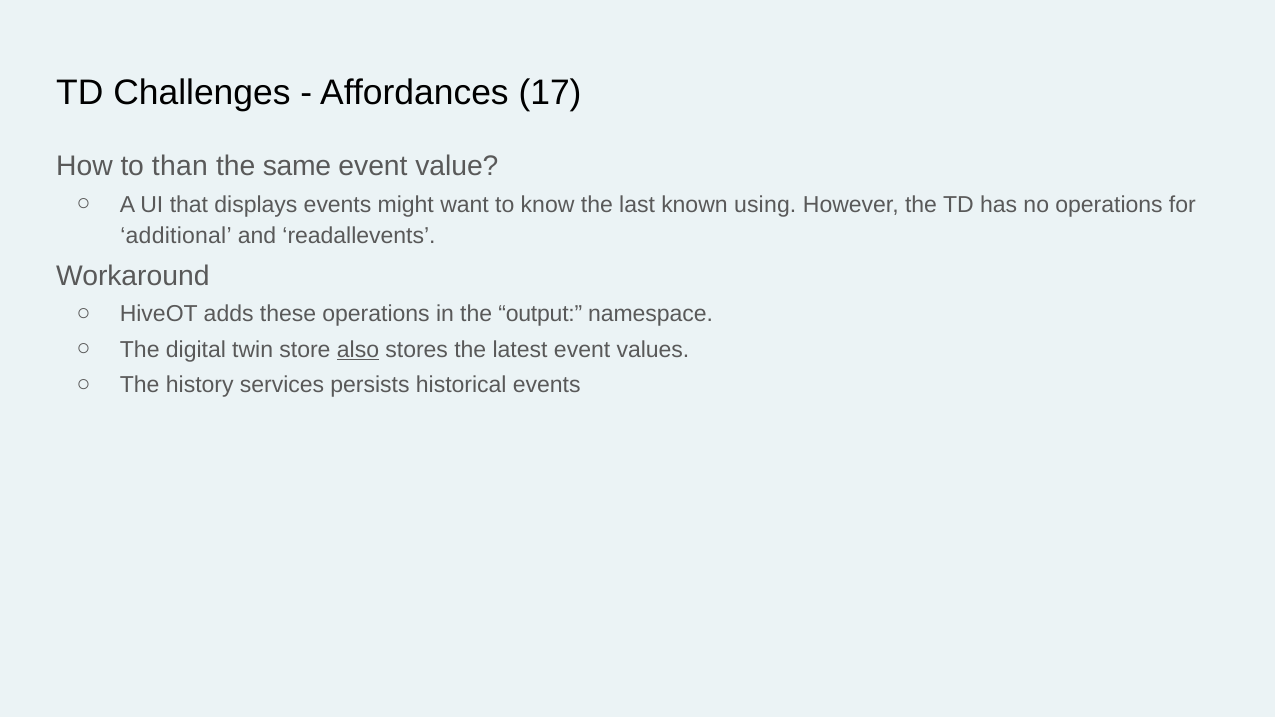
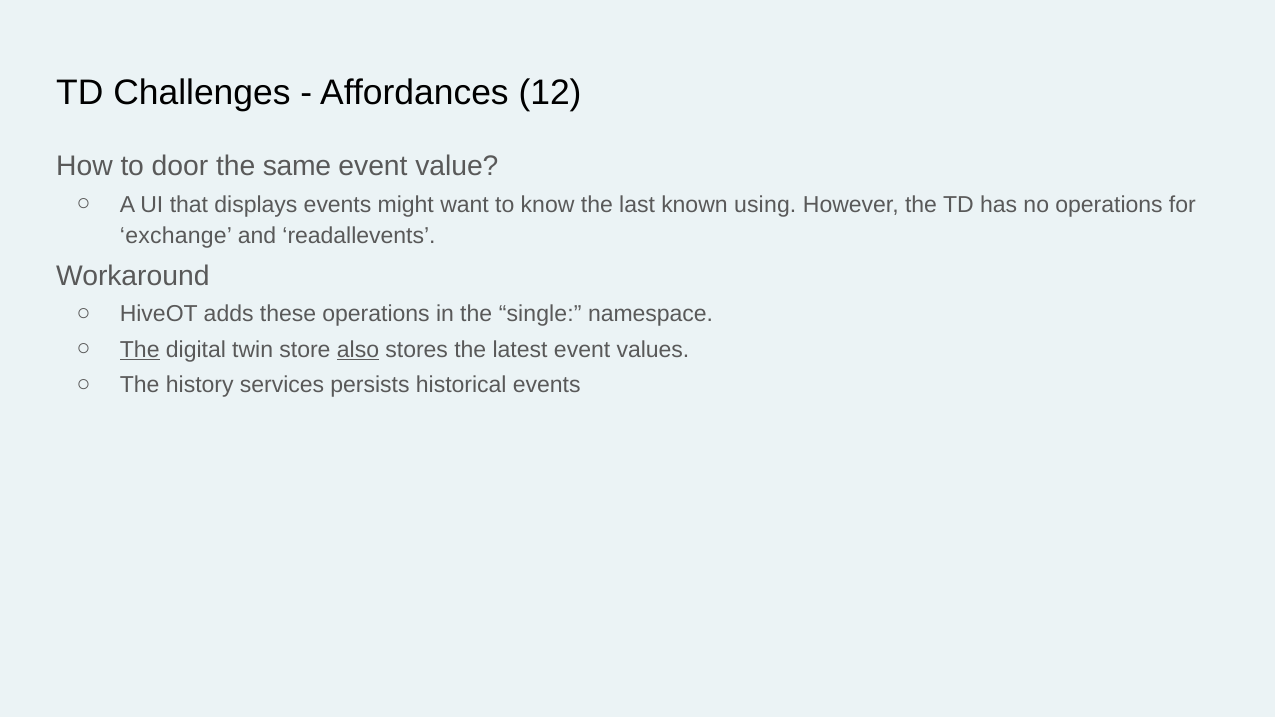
17: 17 -> 12 (550, 92)
than: than -> door (180, 166)
additional: additional -> exchange (176, 236)
output: output -> single (540, 314)
The underline: none -> present (140, 350)
